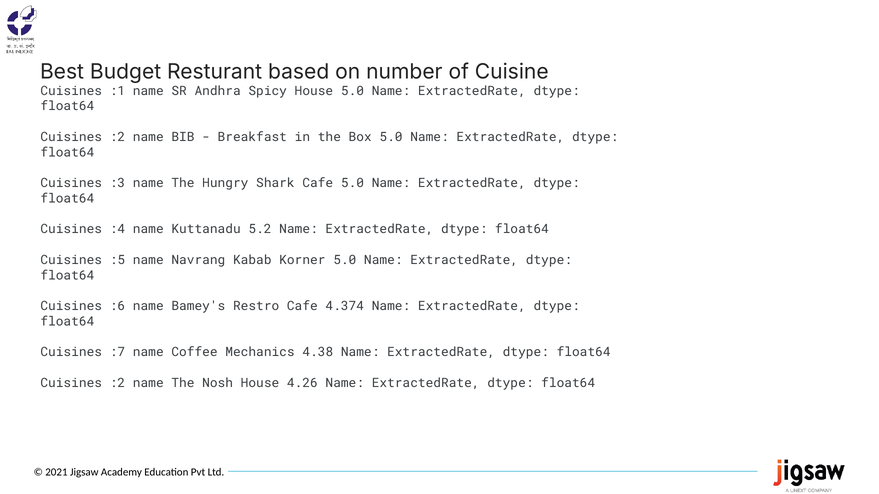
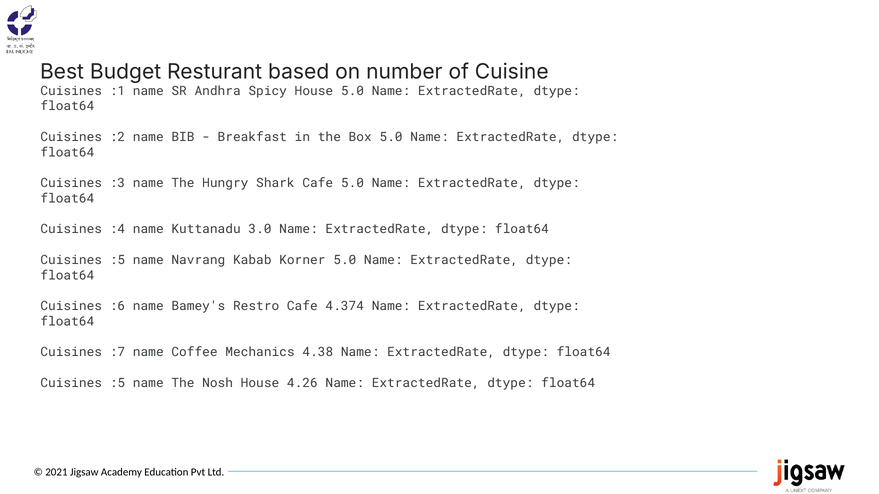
5.2: 5.2 -> 3.0 (260, 229)
:2: :2 -> :5 (117, 383)
